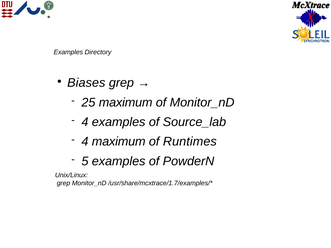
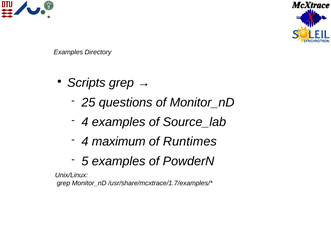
Biases: Biases -> Scripts (86, 83)
25 maximum: maximum -> questions (126, 103)
